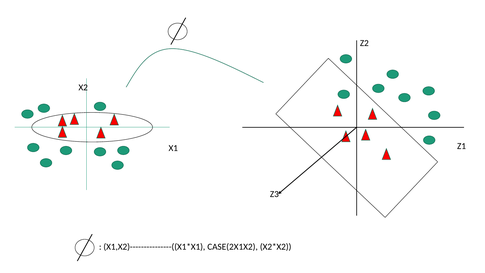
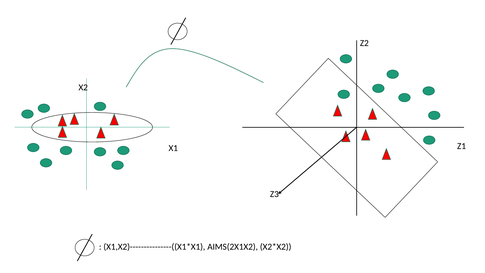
CASE(2X1X2: CASE(2X1X2 -> AIMS(2X1X2 (233, 247)
